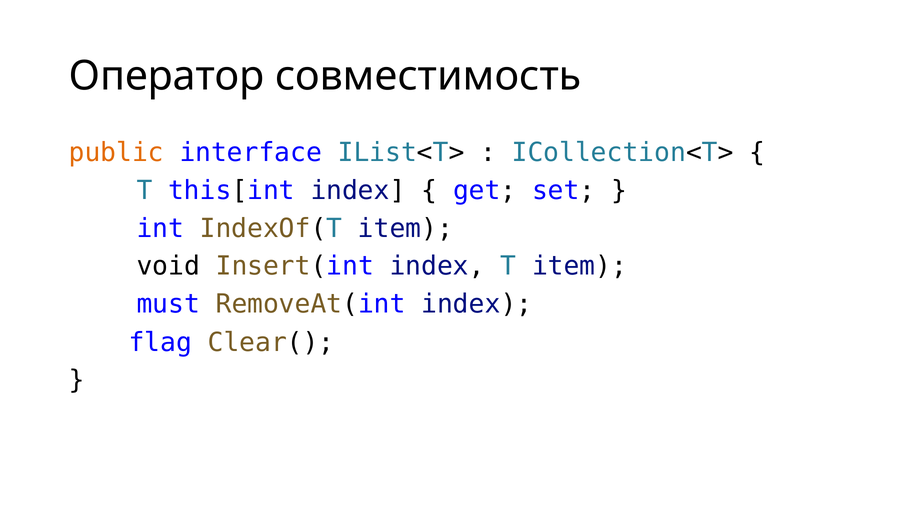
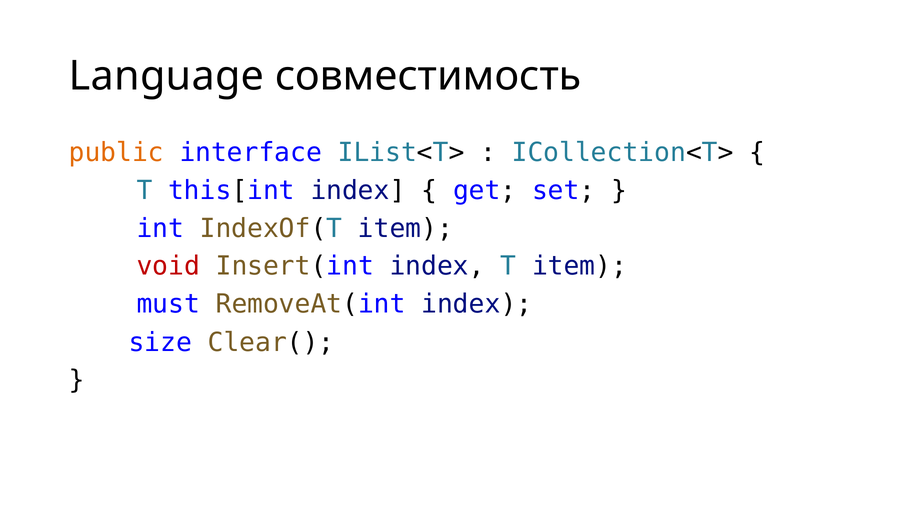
Оператор: Оператор -> Language (166, 76)
void colour: black -> red (168, 266)
flag: flag -> size (160, 342)
